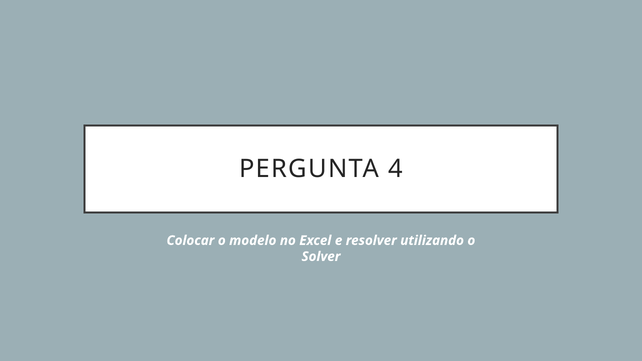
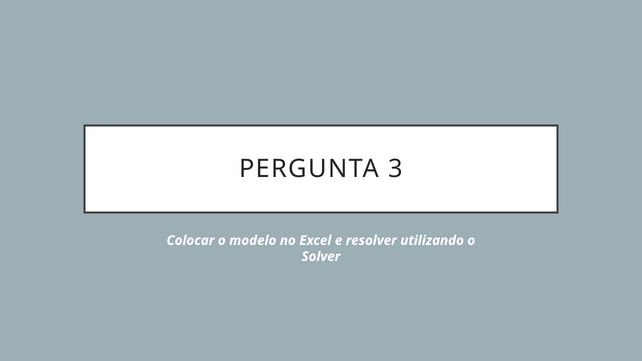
4: 4 -> 3 (395, 169)
